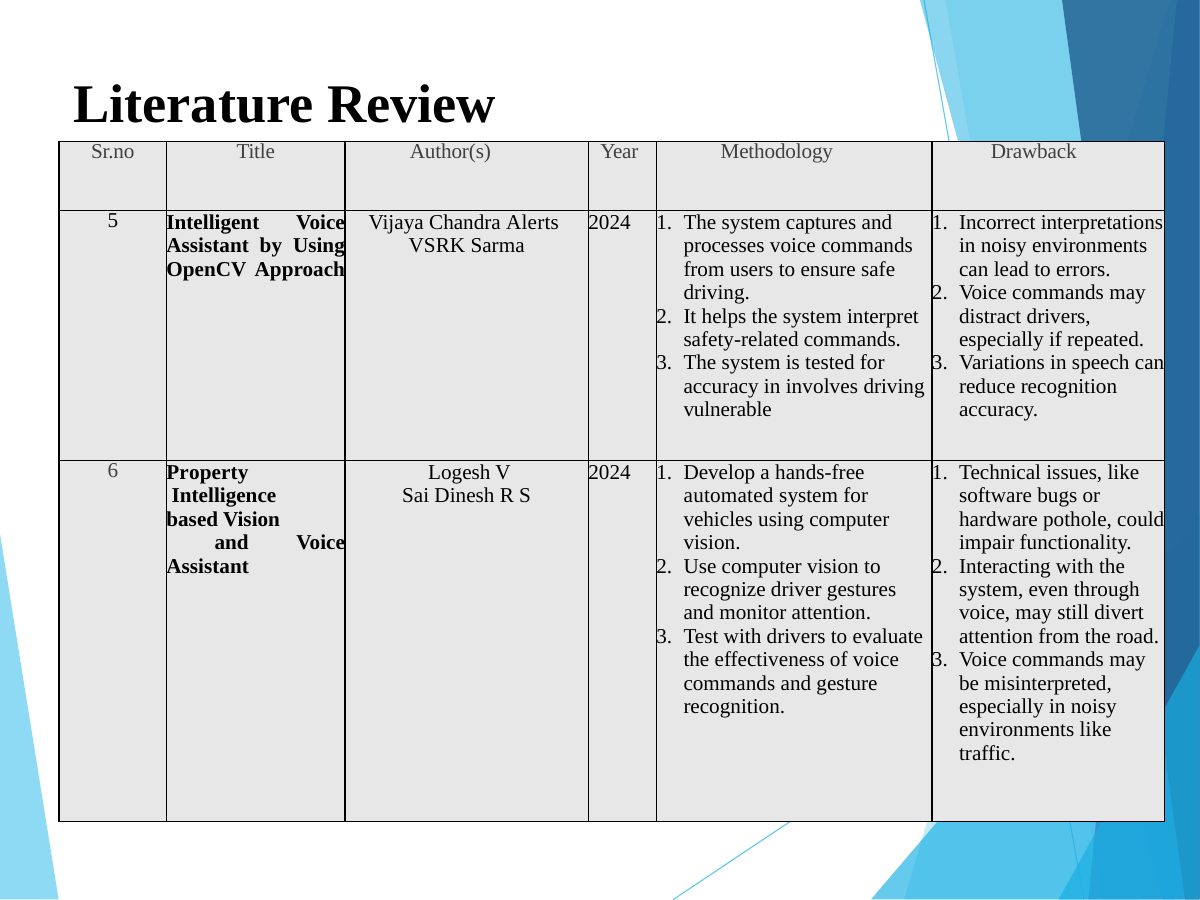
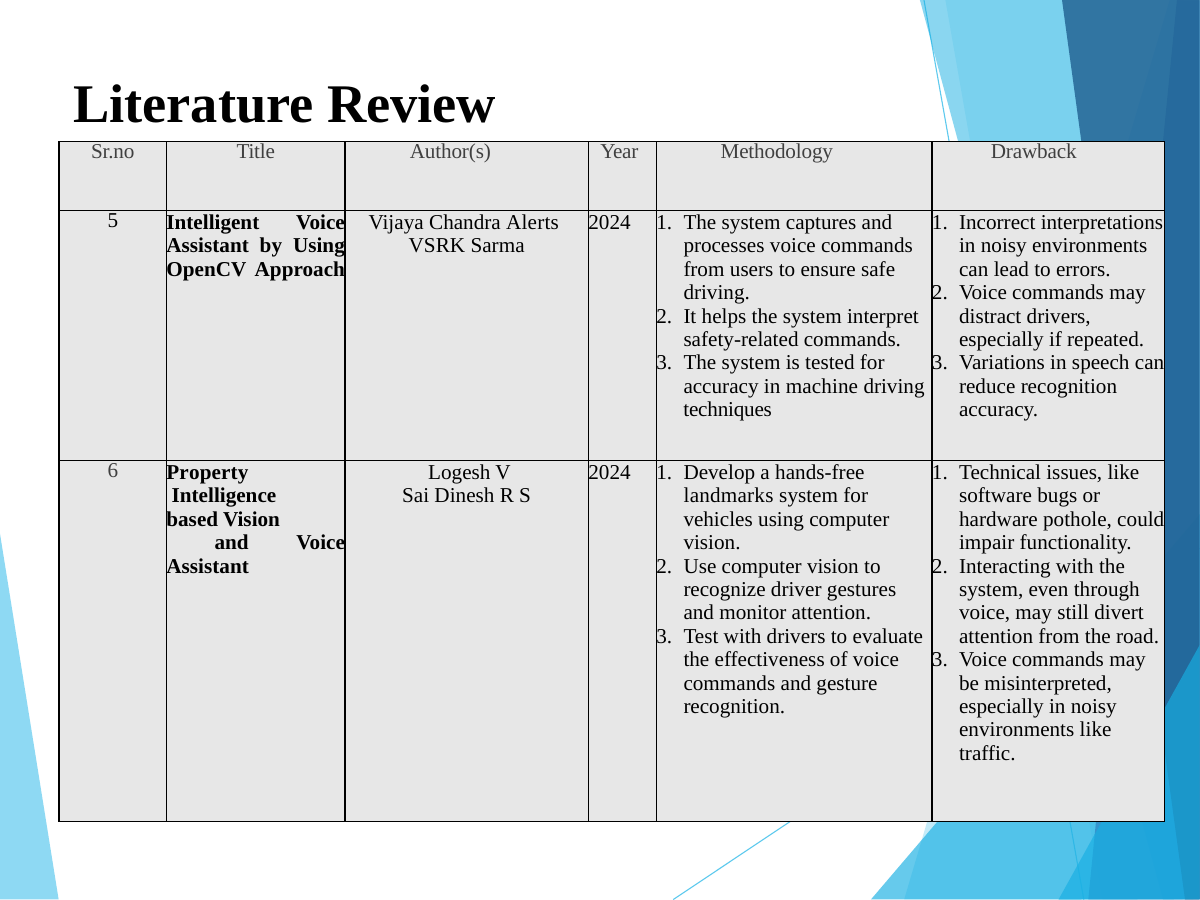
involves: involves -> machine (822, 386)
vulnerable: vulnerable -> techniques (728, 410)
automated: automated -> landmarks (729, 496)
